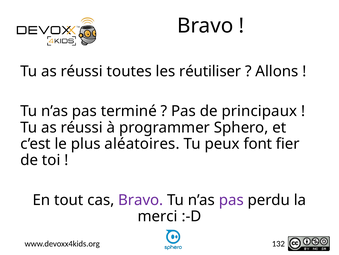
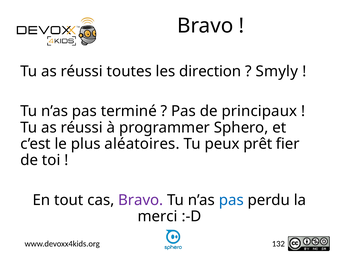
réutiliser: réutiliser -> direction (210, 71)
Allons: Allons -> Smyly (277, 71)
font: font -> prêt (258, 143)
pas colour: purple -> blue (231, 200)
